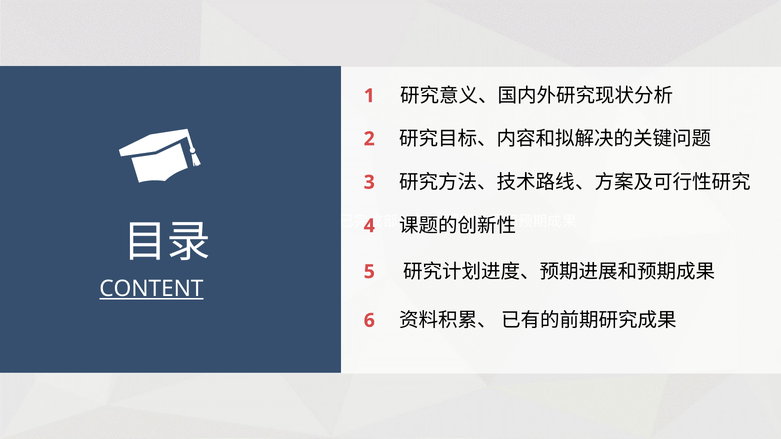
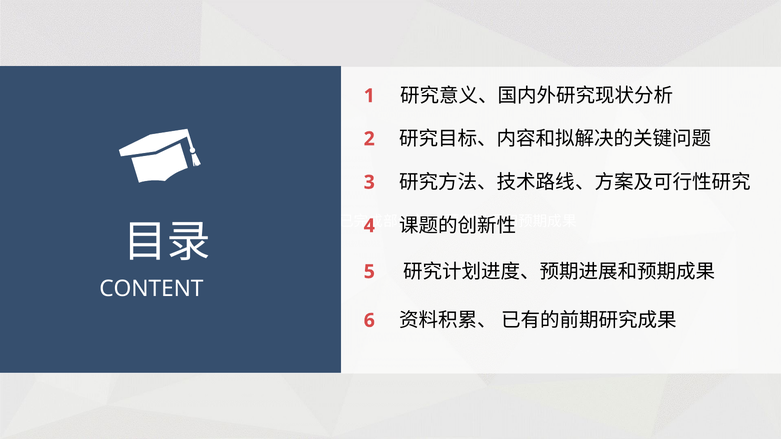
CONTENT underline: present -> none (151, 289)
